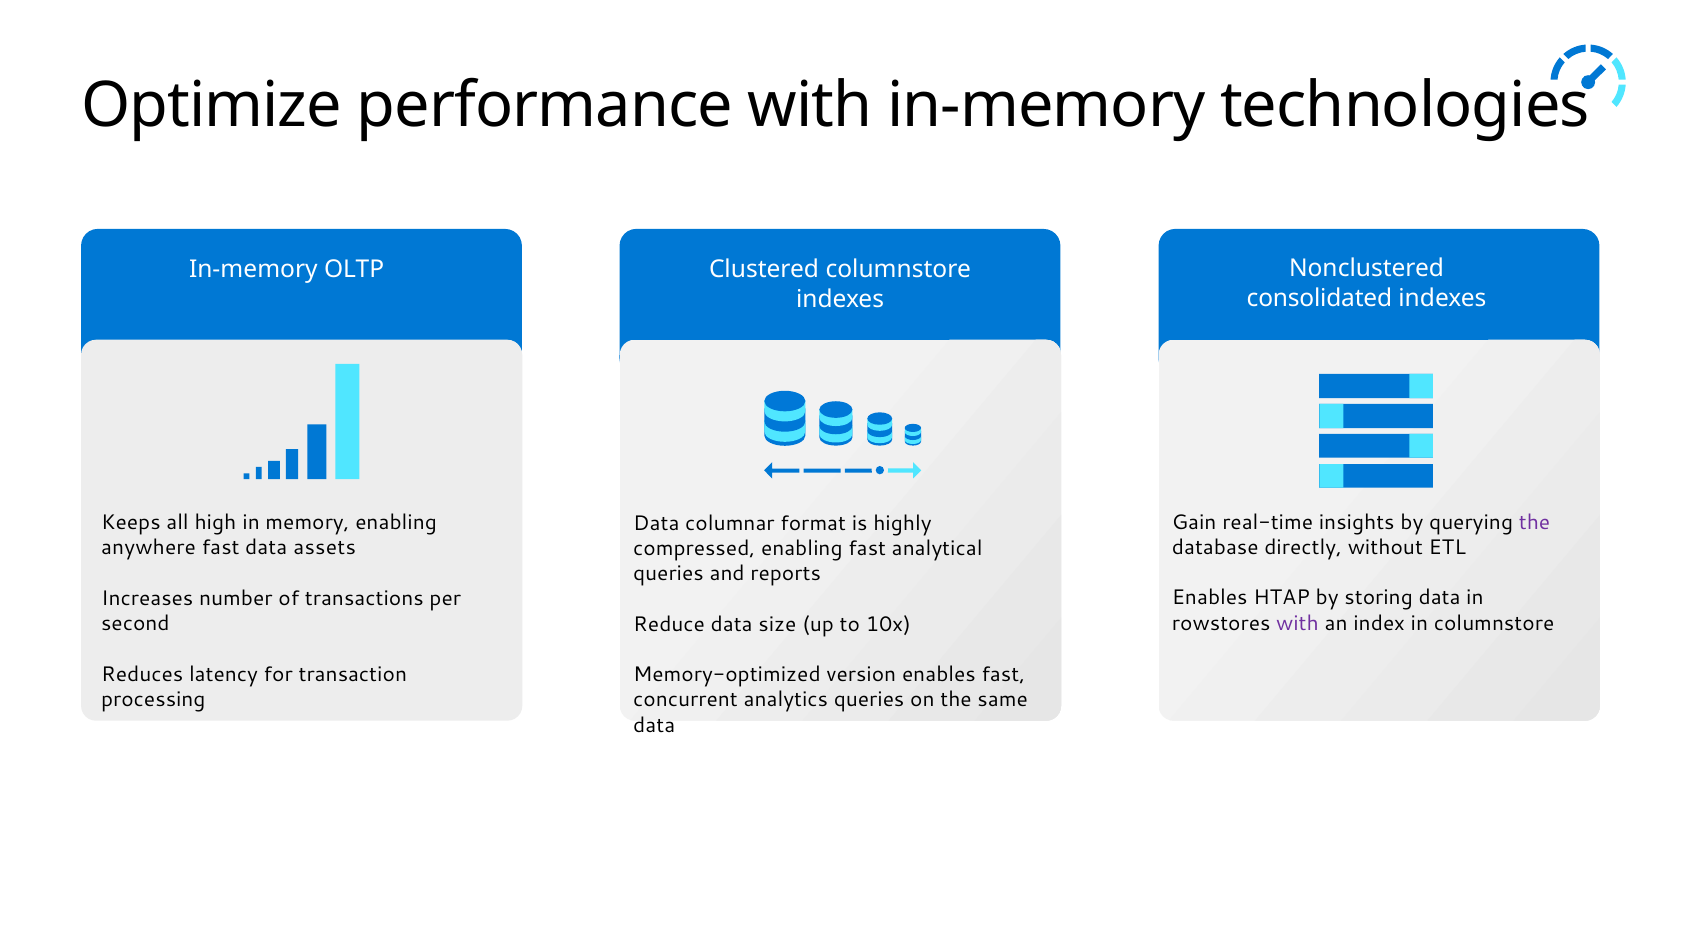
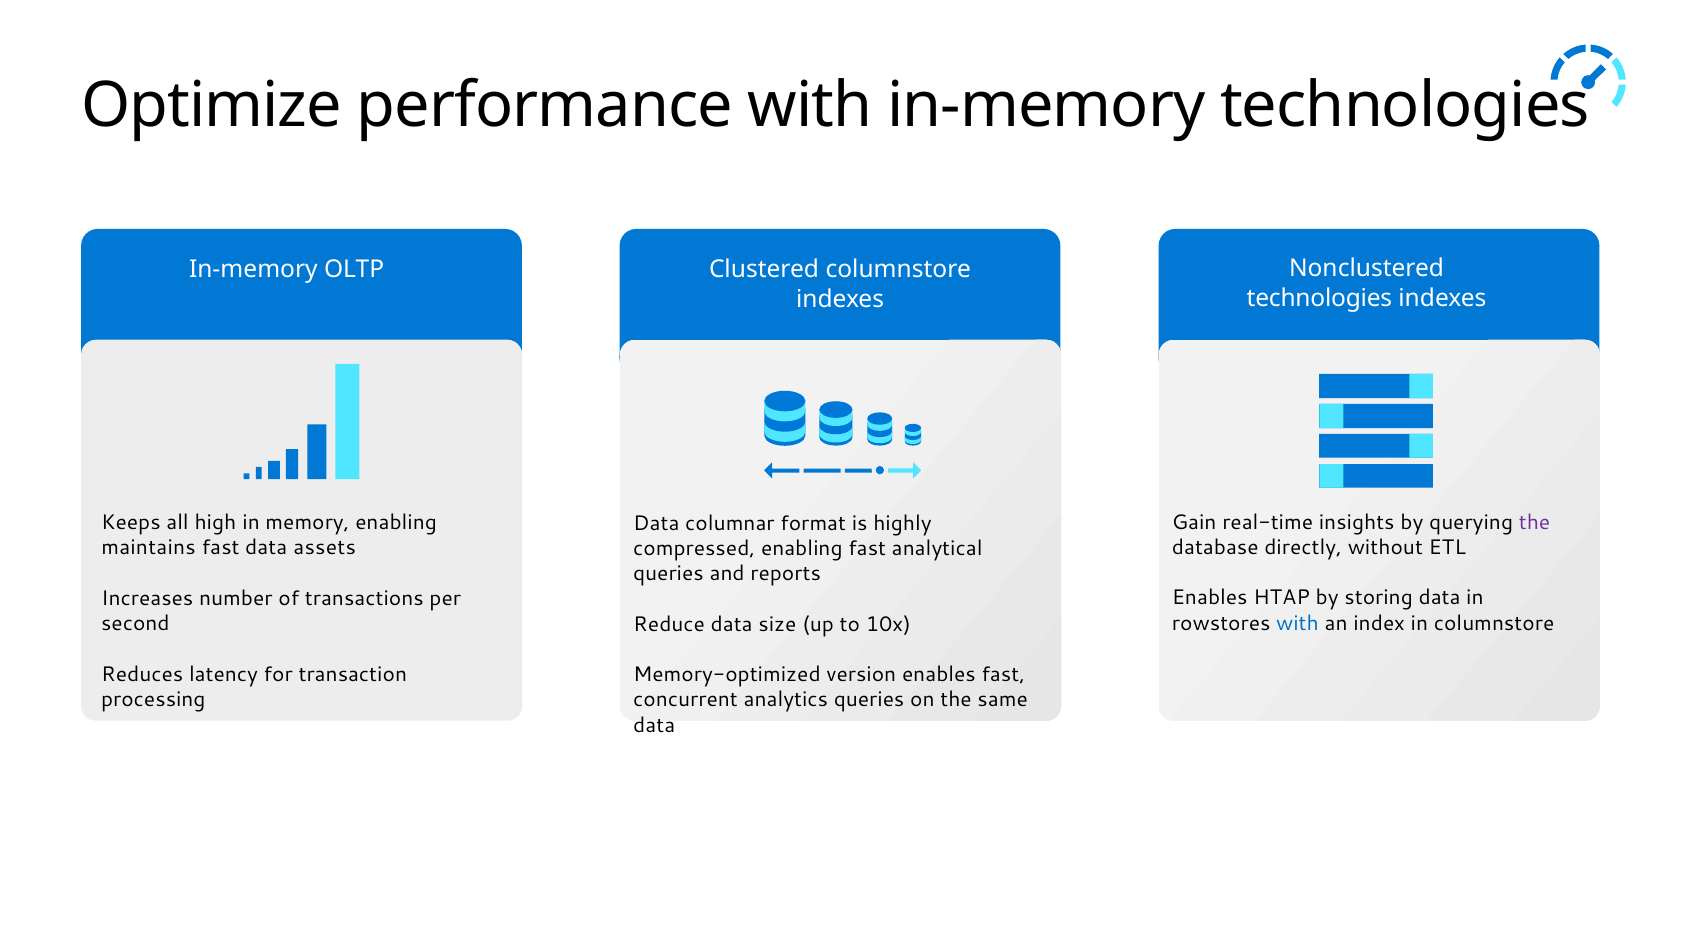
consolidated: consolidated -> technologies (1319, 298)
anywhere: anywhere -> maintains (149, 548)
with colour: purple -> blue (1297, 623)
